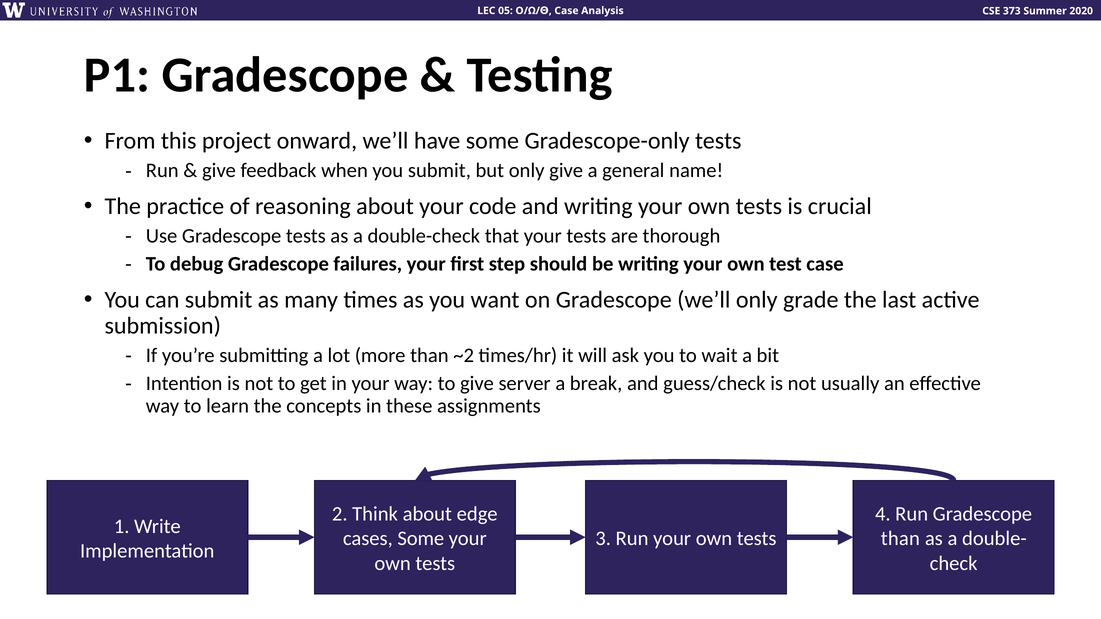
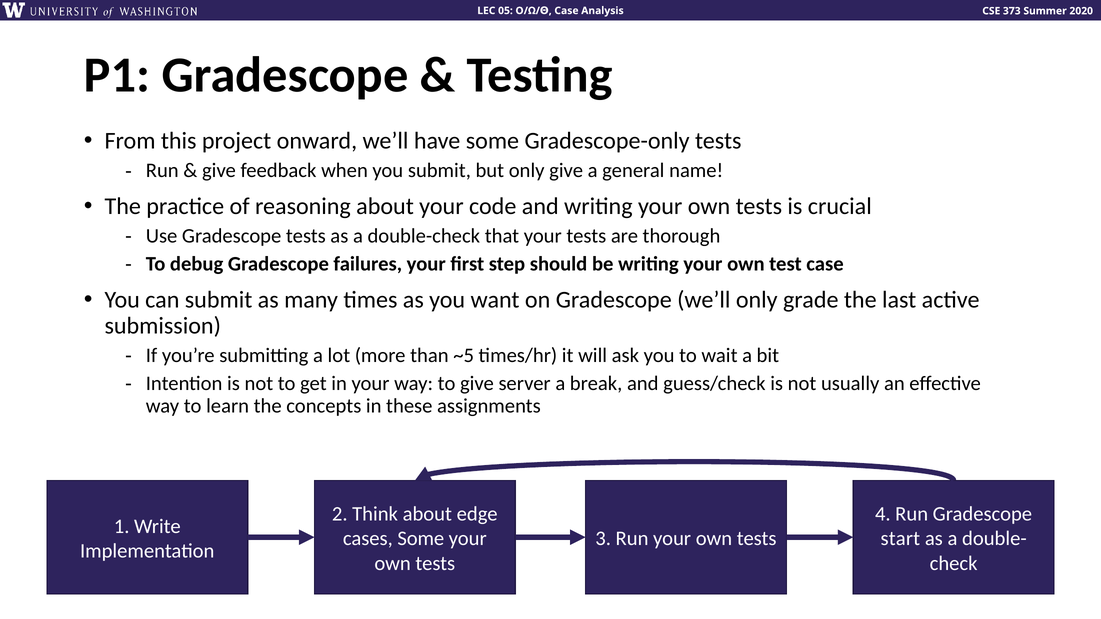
~2: ~2 -> ~5 (464, 356)
than: than -> start (900, 539)
